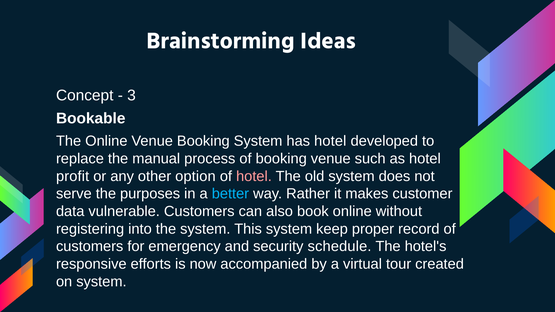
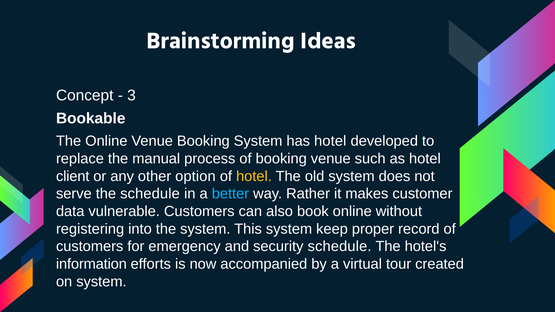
profit: profit -> client (73, 176)
hotel colour: pink -> yellow (254, 176)
the purposes: purposes -> schedule (150, 194)
responsive: responsive -> information (91, 264)
